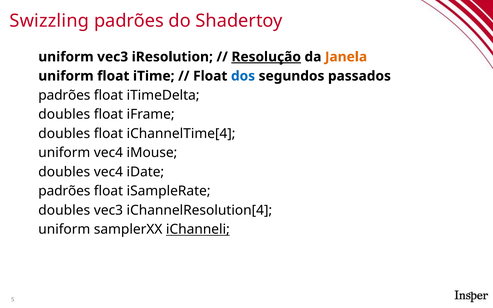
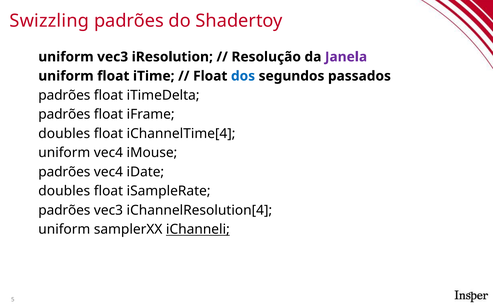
Resolução underline: present -> none (266, 57)
Janela colour: orange -> purple (346, 57)
doubles: doubles -> padrões (64, 114)
doubles: doubles -> padrões (64, 172)
padrões: padrões -> doubles (64, 191)
doubles: doubles -> padrões (64, 210)
